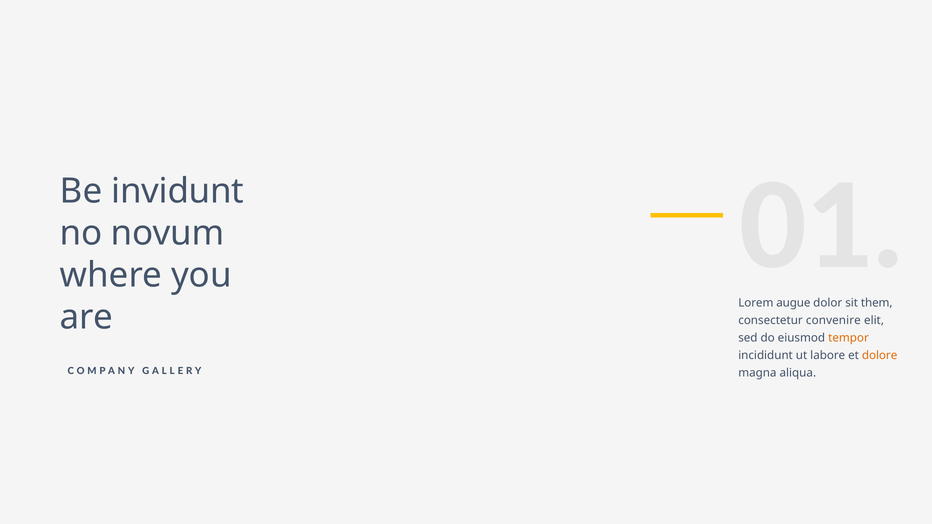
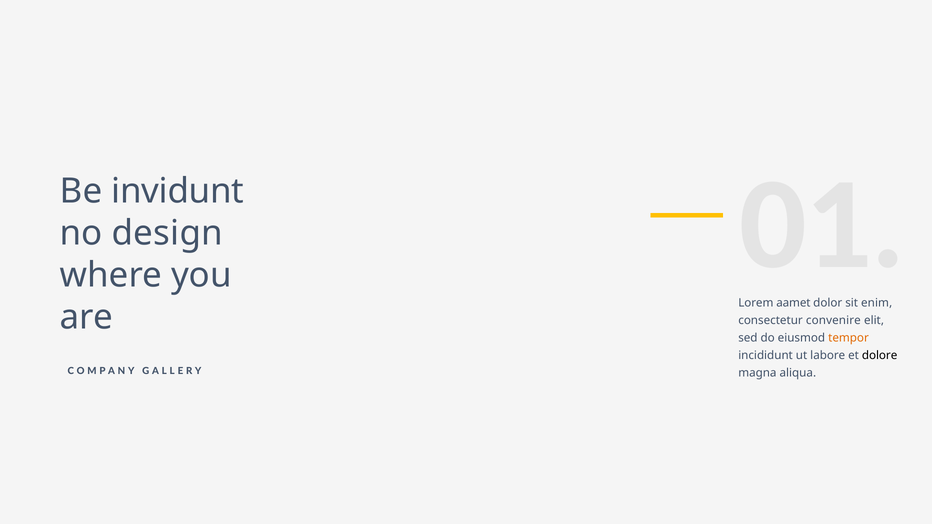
novum: novum -> design (167, 233)
augue: augue -> aamet (793, 303)
them: them -> enim (877, 303)
dolore colour: orange -> black (880, 356)
